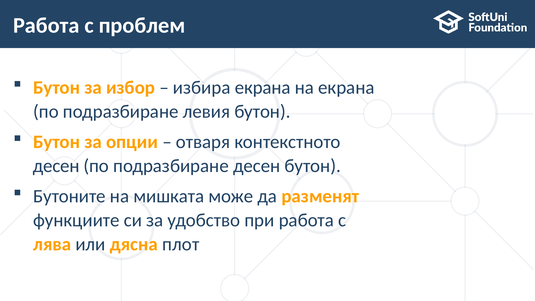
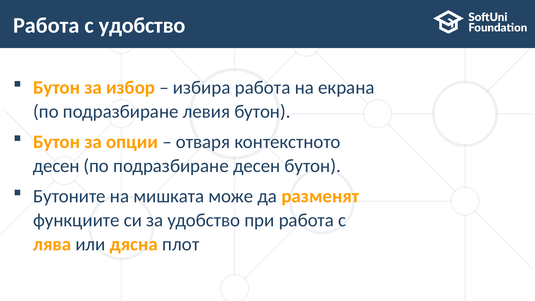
с проблем: проблем -> удобство (142, 25)
избира екрана: екрана -> работа (263, 88)
